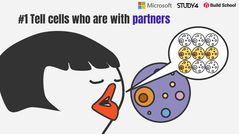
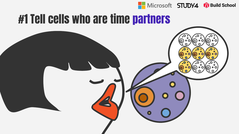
with: with -> time (120, 20)
